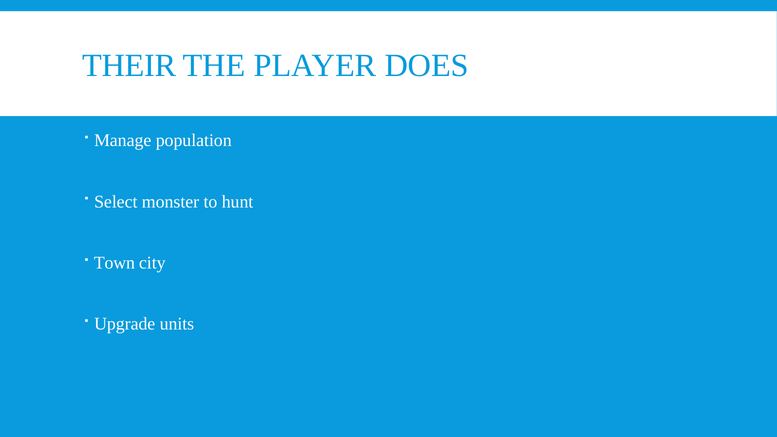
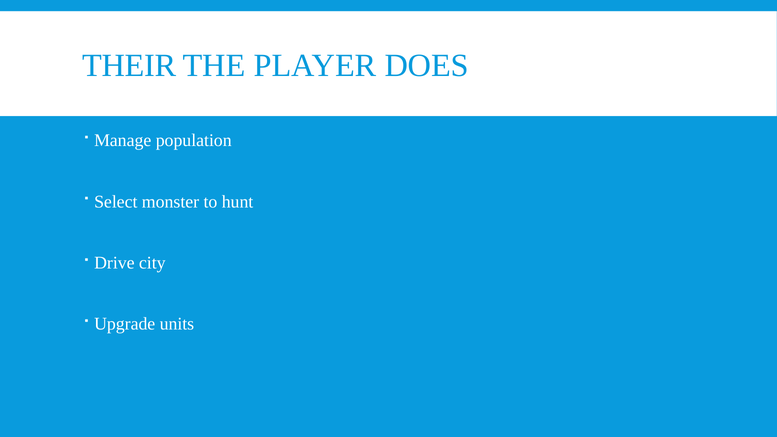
Town: Town -> Drive (114, 263)
